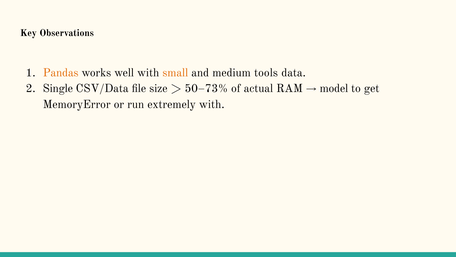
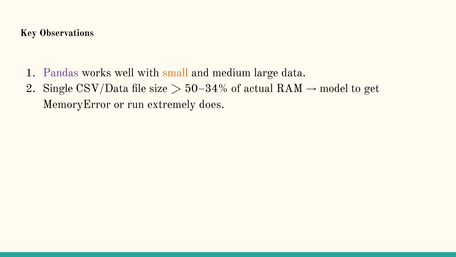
Pandas colour: orange -> purple (61, 73)
tools: tools -> large (266, 73)
50–73%: 50–73% -> 50–34% (206, 88)
extremely with: with -> does (212, 104)
